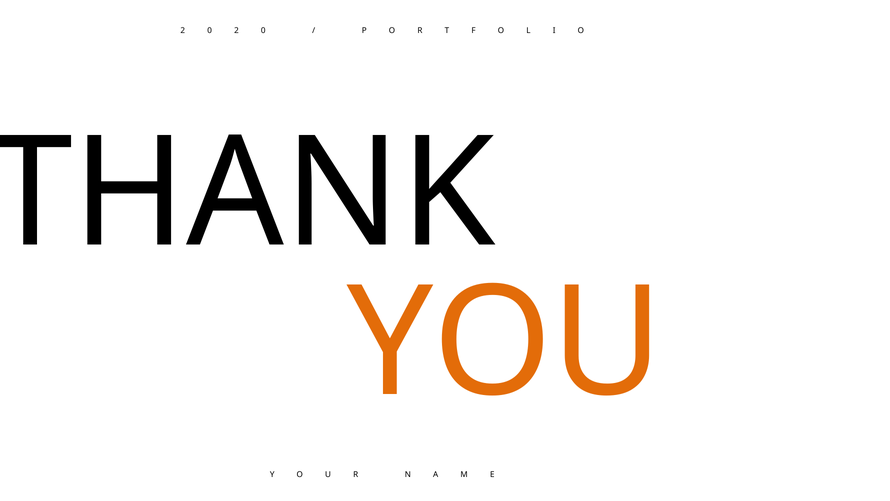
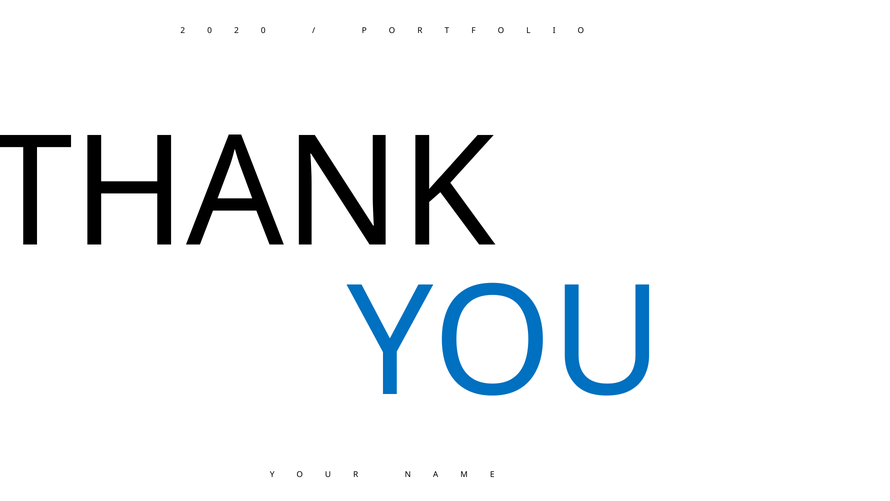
YOU colour: orange -> blue (505, 343)
